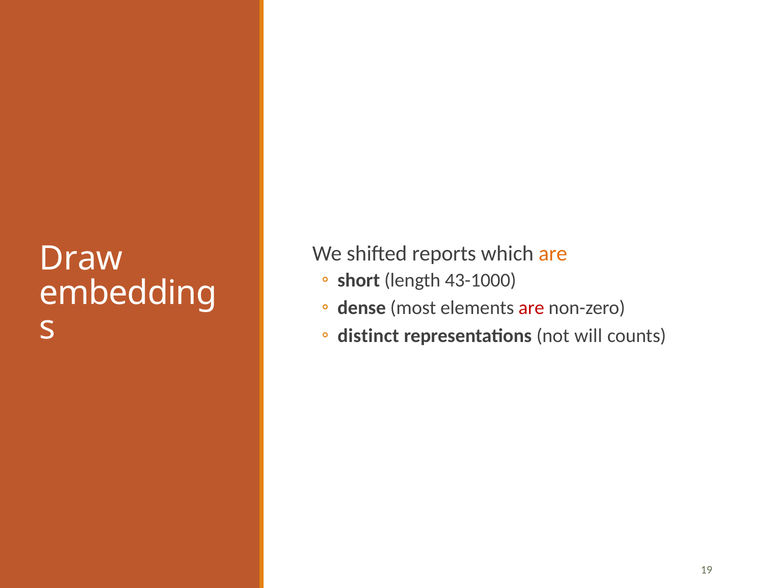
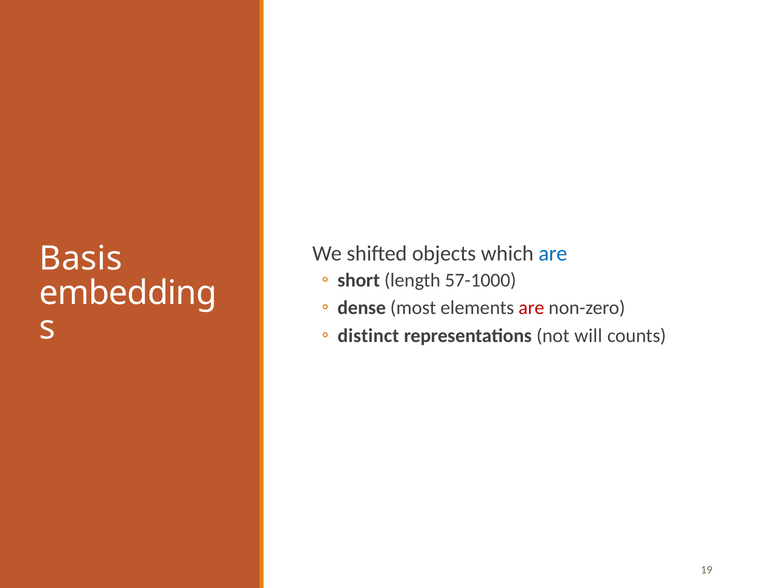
reports: reports -> objects (444, 253)
are colour: orange -> blue (553, 253)
Draw: Draw -> Basis (81, 258)
43-1000: 43-1000 -> 57-1000 (481, 280)
